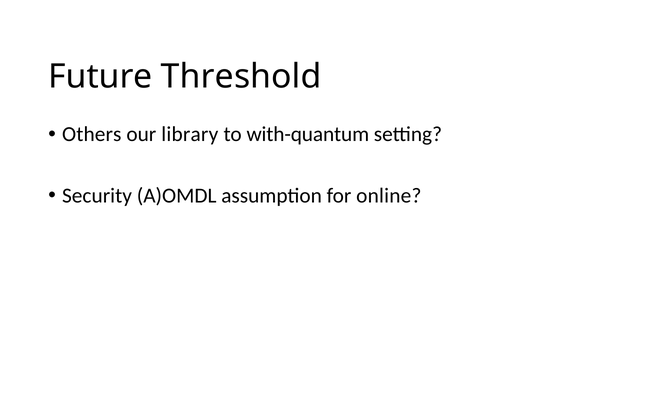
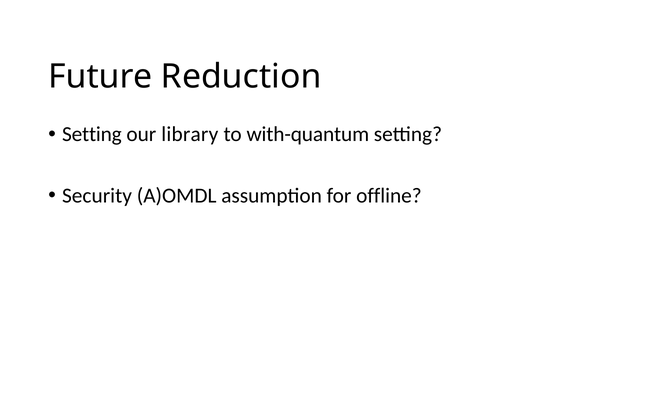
Threshold: Threshold -> Reduction (241, 77)
Others: Others -> Setting (92, 134)
online: online -> offline (389, 196)
